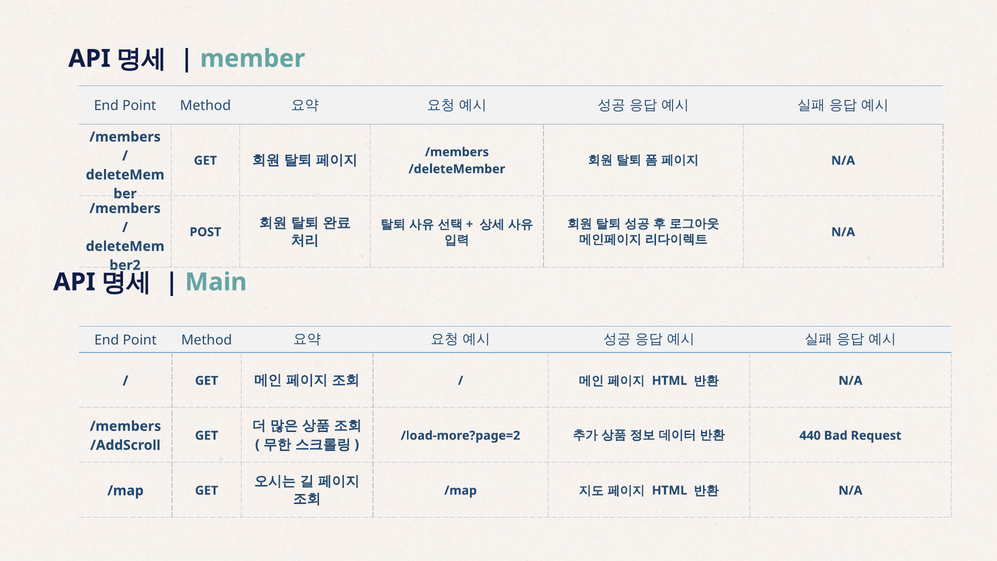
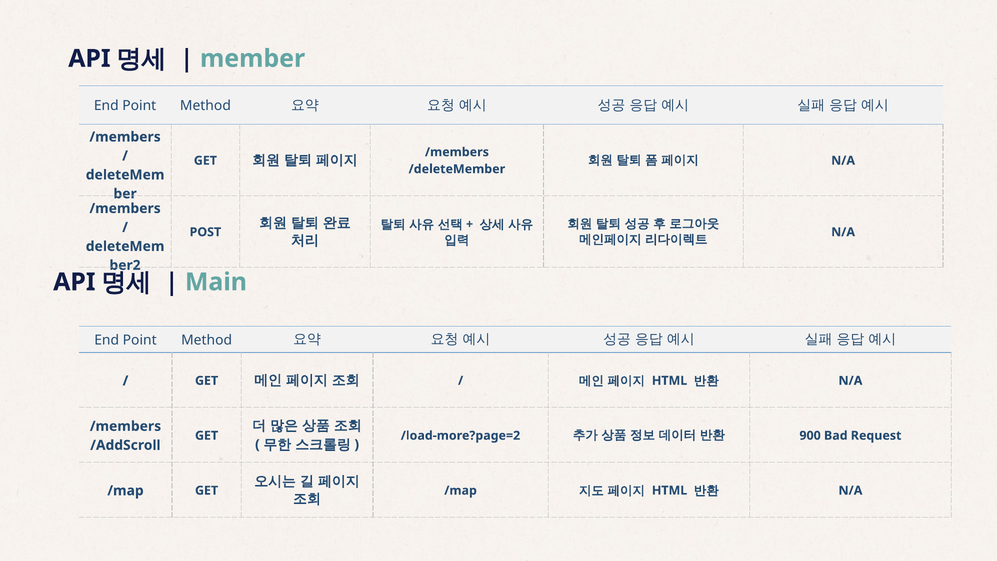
440: 440 -> 900 (810, 435)
